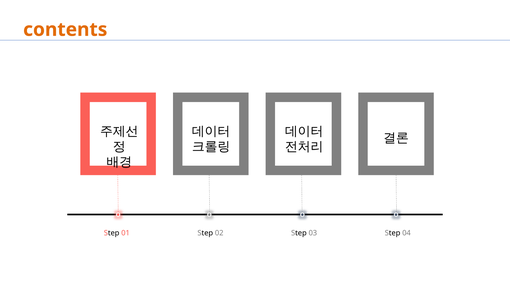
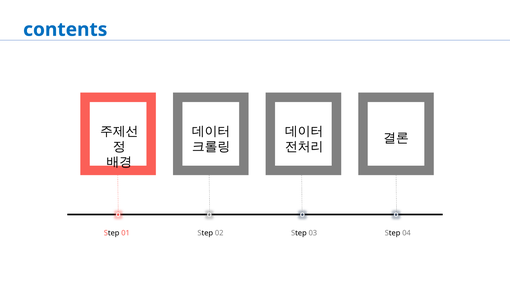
contents colour: orange -> blue (65, 30)
